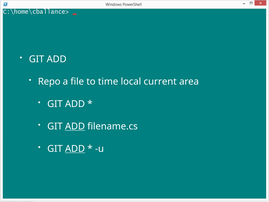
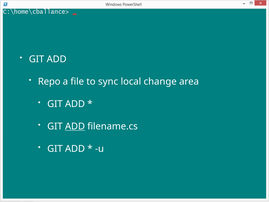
time: time -> sync (108, 81)
current: current -> change (160, 81)
ADD underline: present -> none (75, 149)
